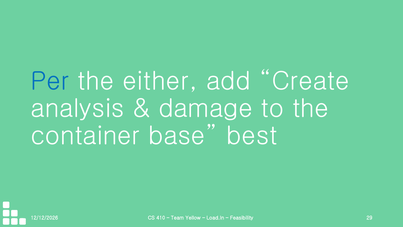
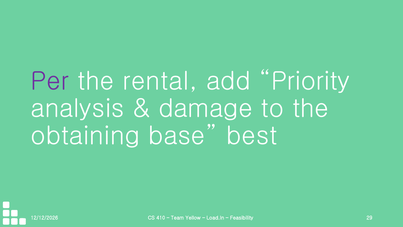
Per colour: blue -> purple (50, 81)
either: either -> rental (160, 81)
Create: Create -> Priority (304, 81)
container: container -> obtaining (85, 136)
